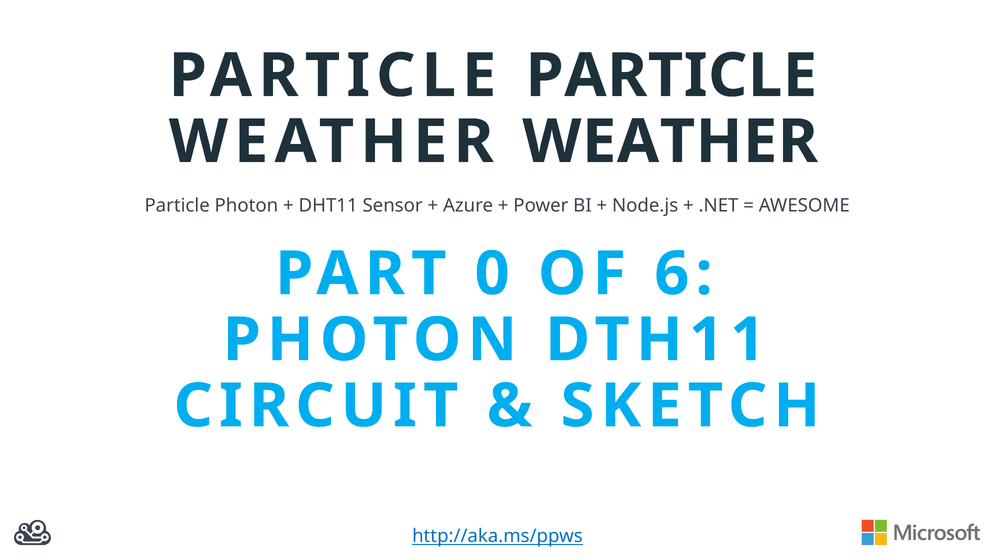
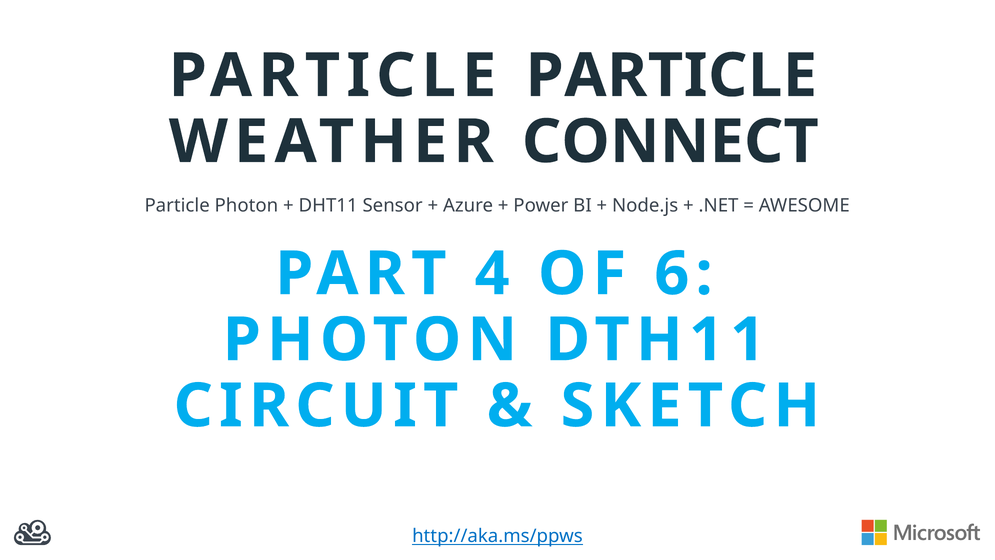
WEATHER WEATHER: WEATHER -> CONNECT (670, 142)
0: 0 -> 4 (492, 274)
